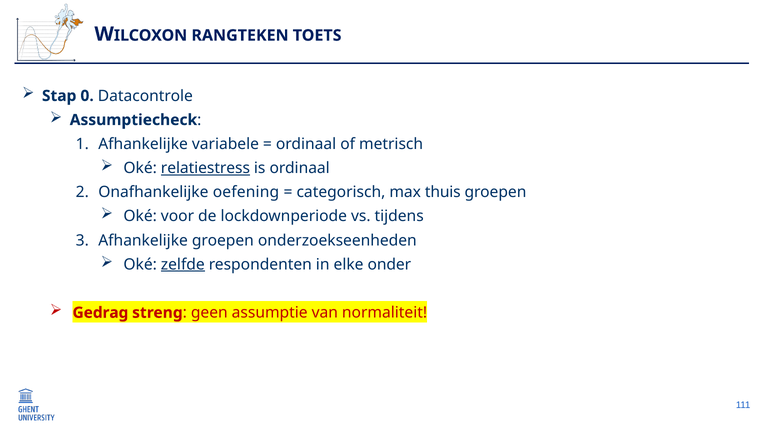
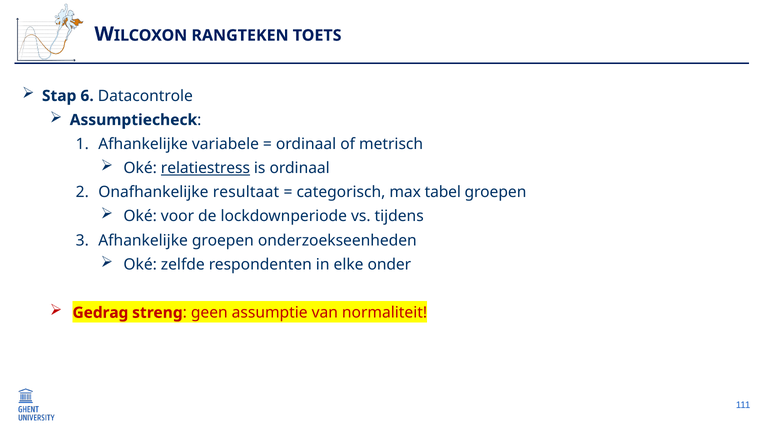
0: 0 -> 6 (87, 96)
oefening: oefening -> resultaat (246, 192)
thuis: thuis -> tabel (443, 192)
zelfde underline: present -> none (183, 265)
